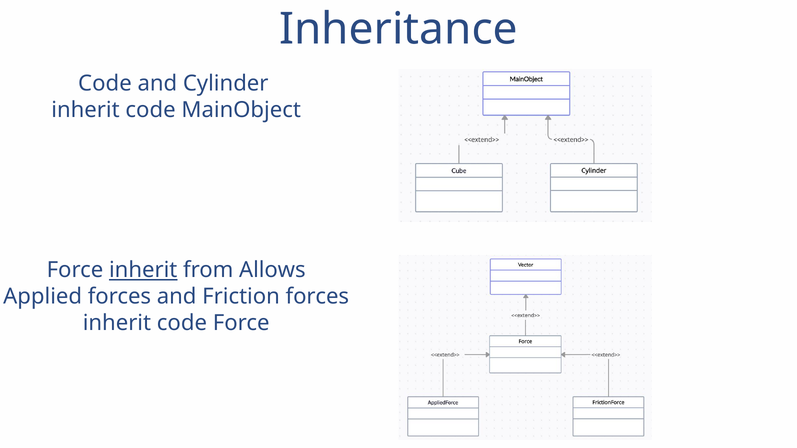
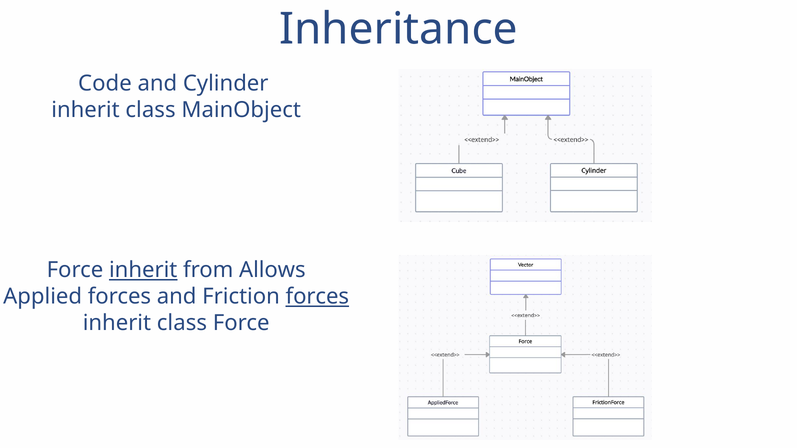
code: code -> class (151, 110)
forces underline: none -> present (317, 297)
code: code -> class (182, 323)
